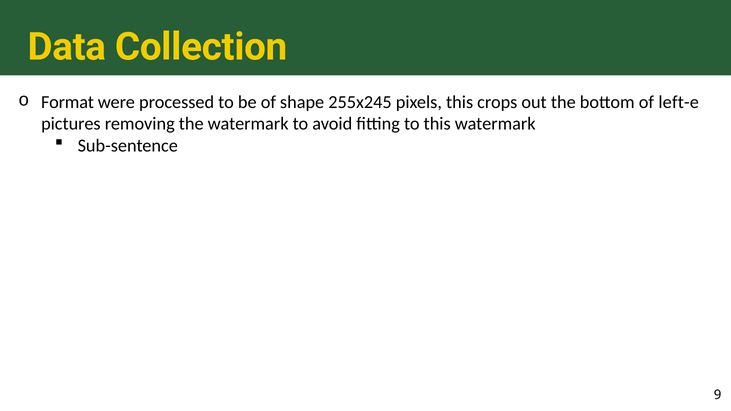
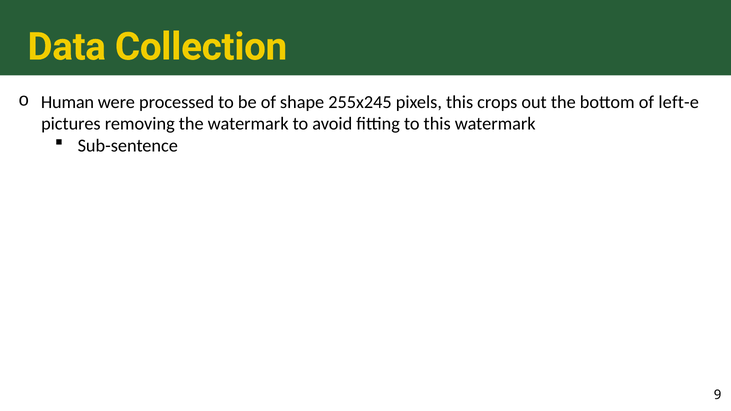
Format: Format -> Human (67, 102)
